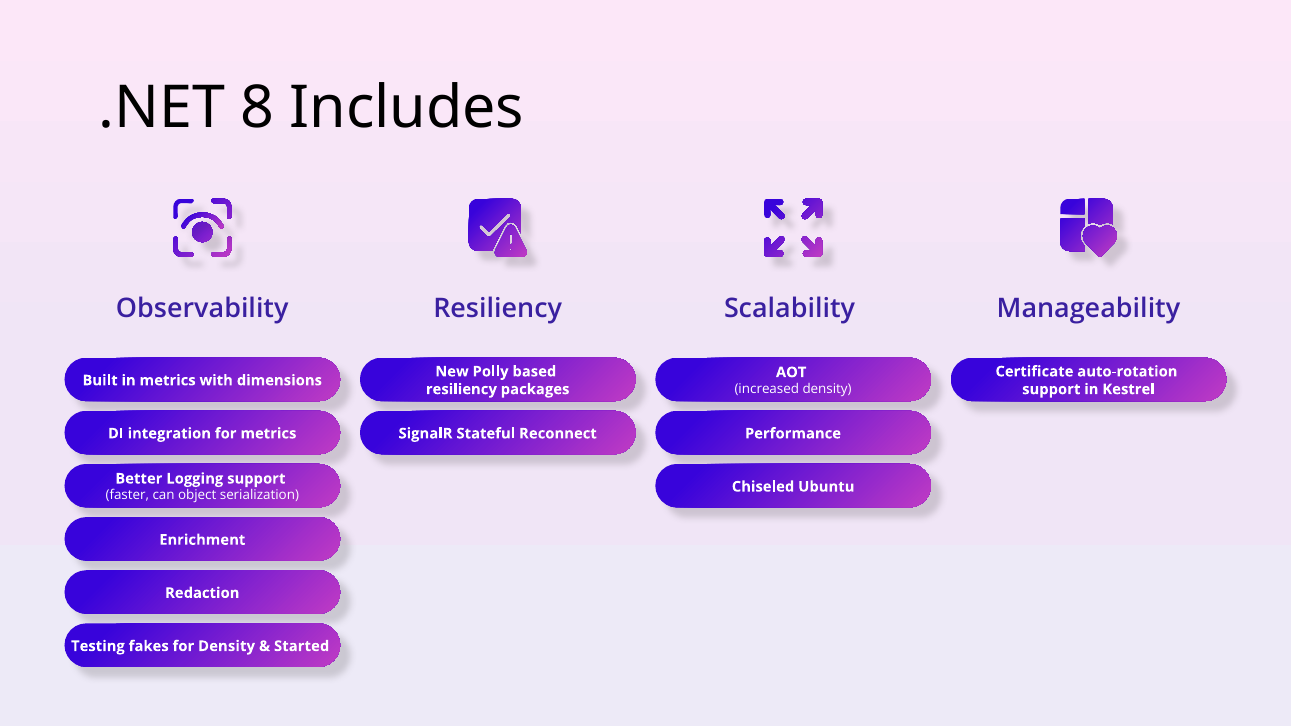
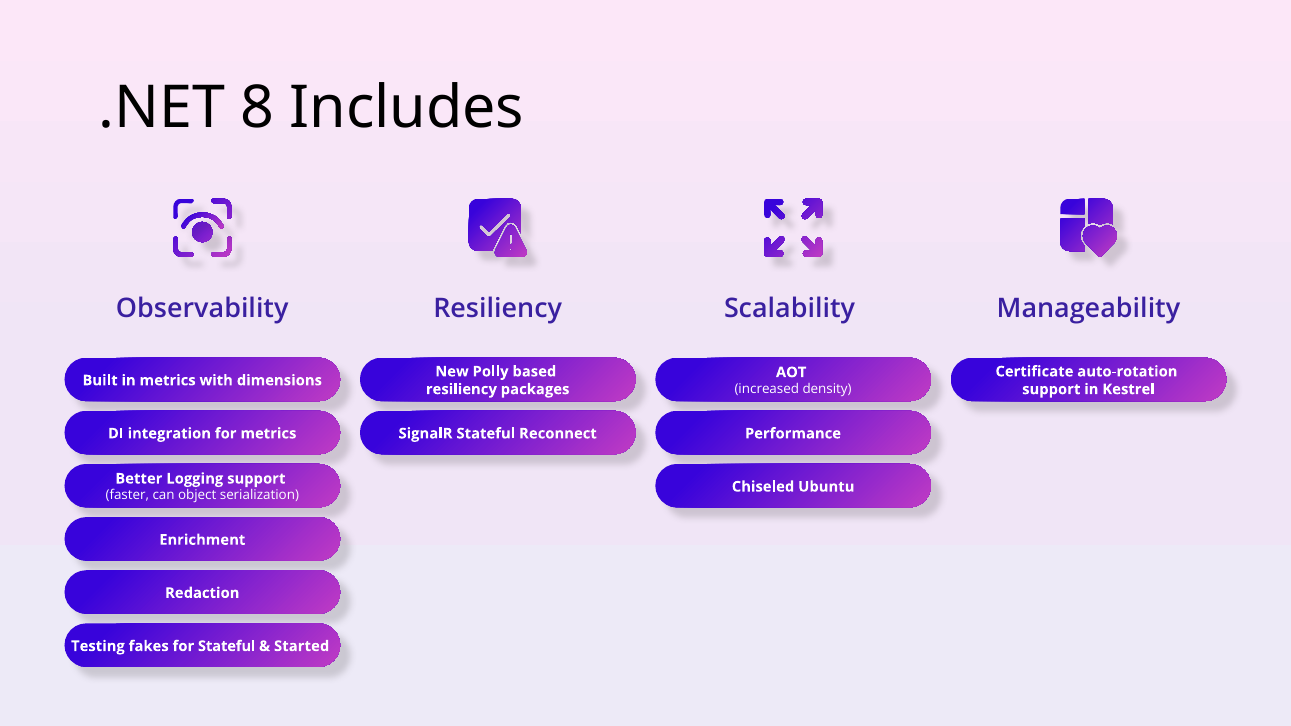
for Density: Density -> Stateful (227, 646)
